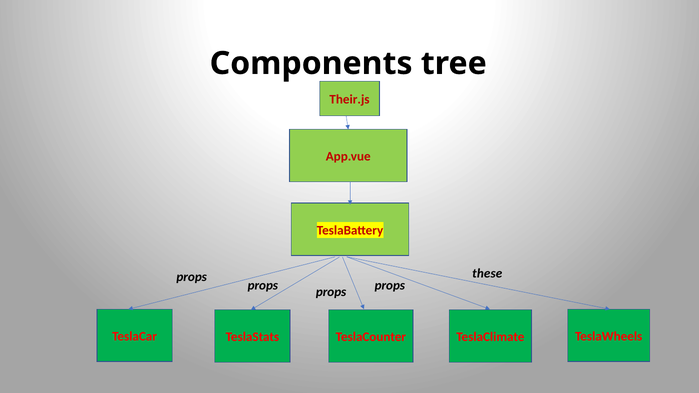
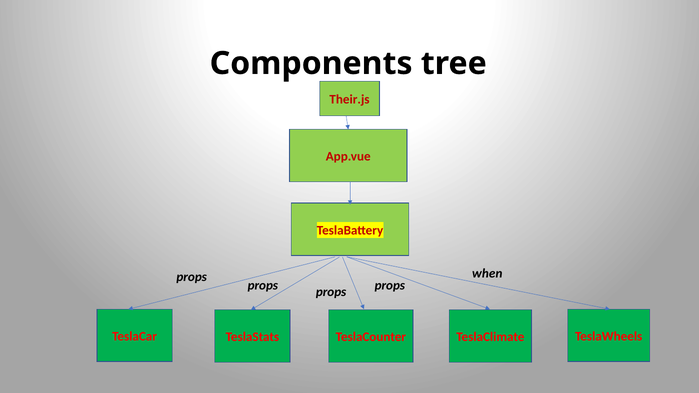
these: these -> when (487, 273)
